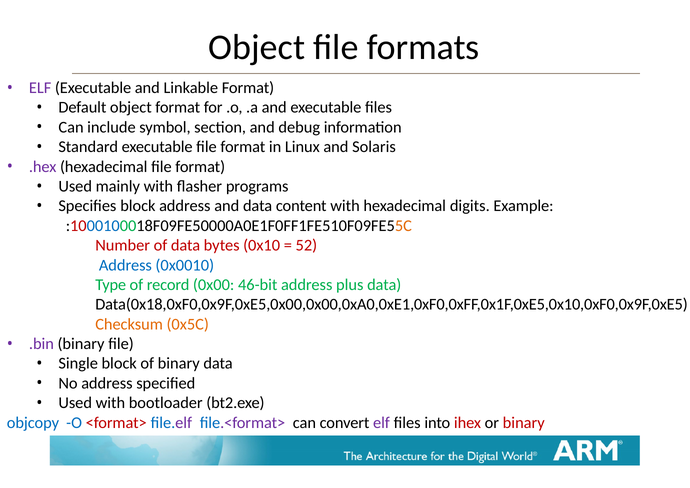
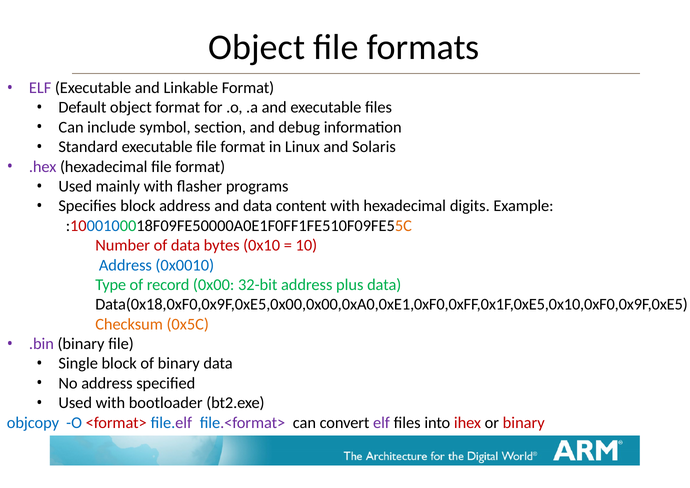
52: 52 -> 10 (306, 245)
46-bit: 46-bit -> 32-bit (258, 285)
